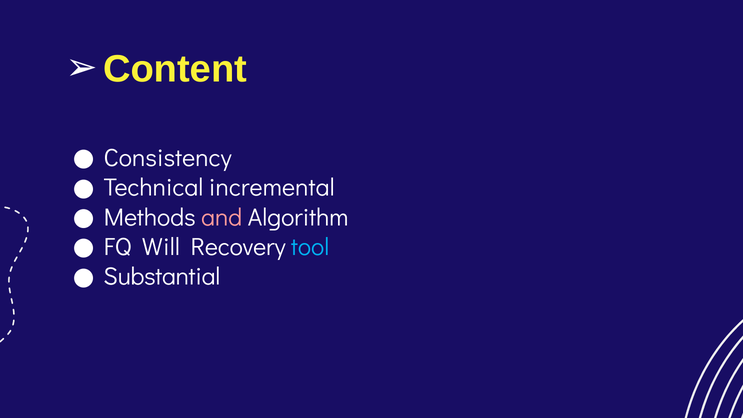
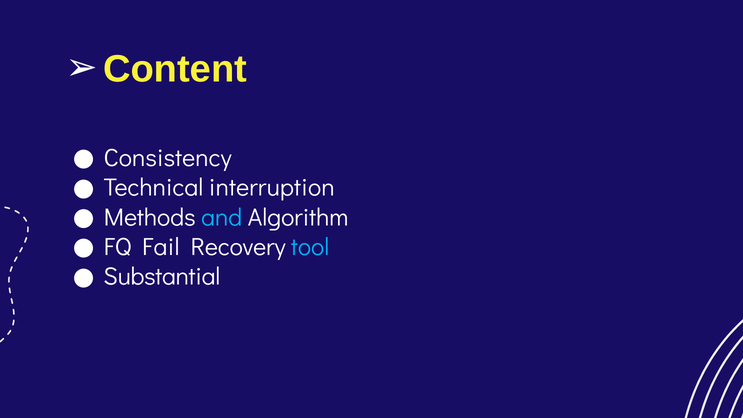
incremental: incremental -> interruption (272, 188)
and colour: pink -> light blue (222, 217)
Will: Will -> Fail (161, 247)
